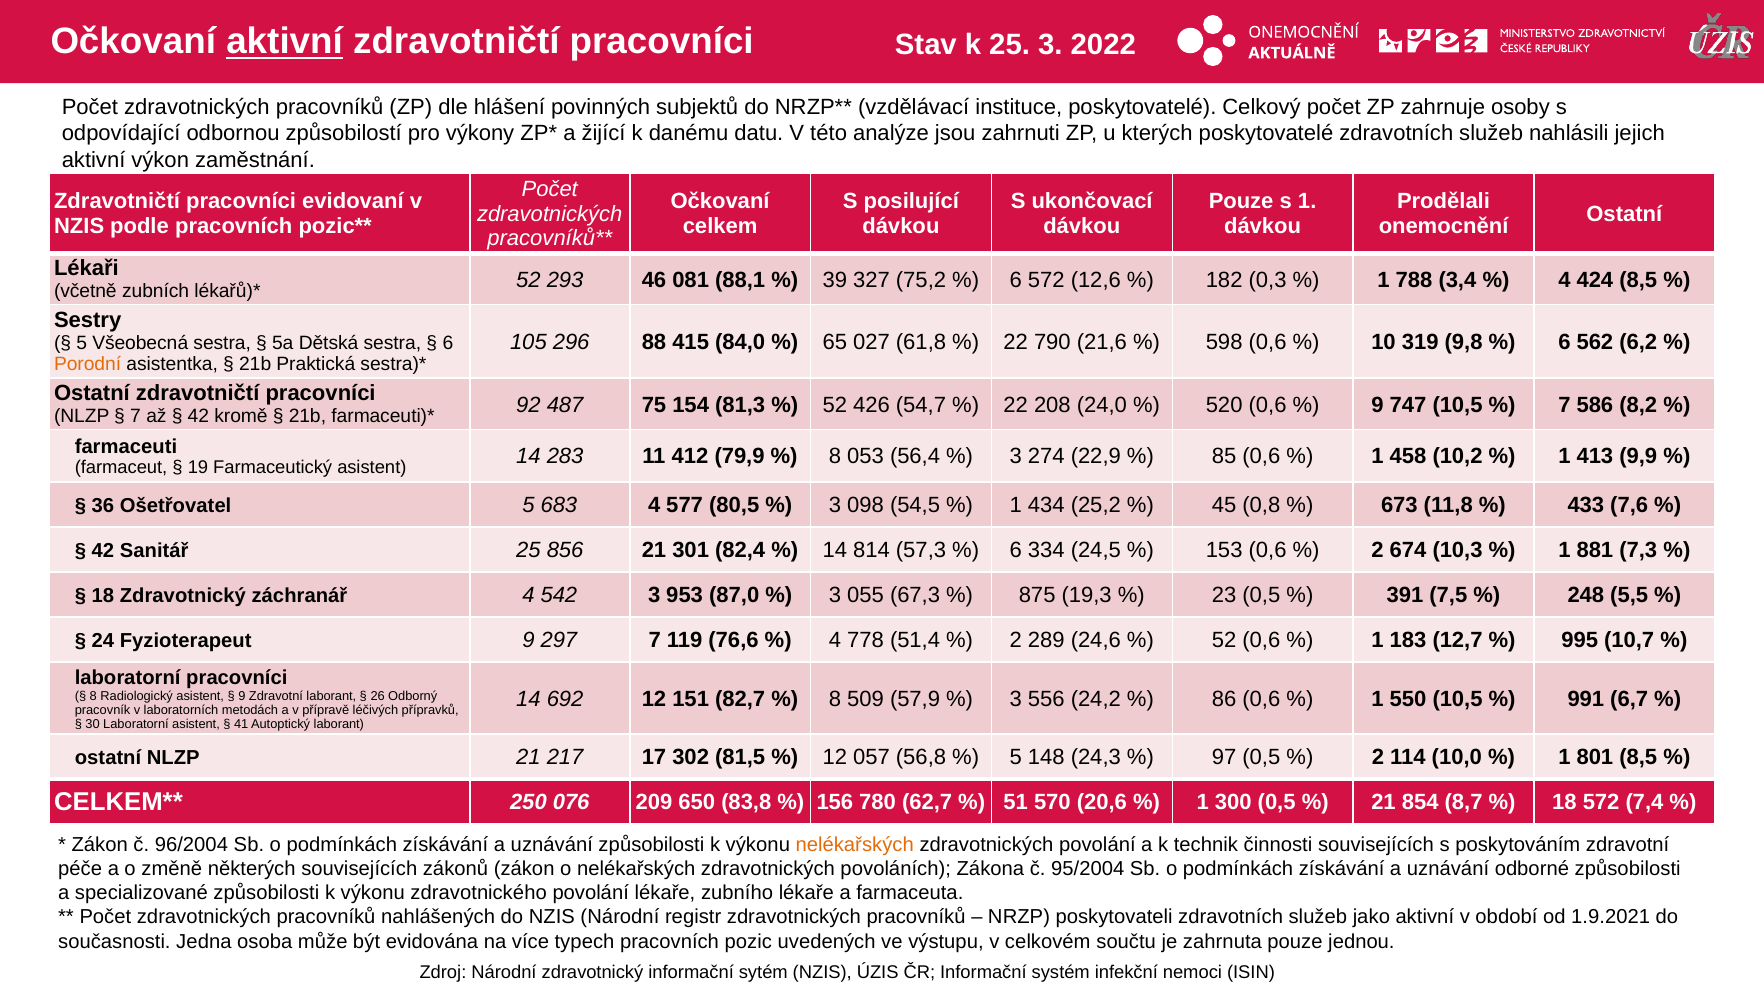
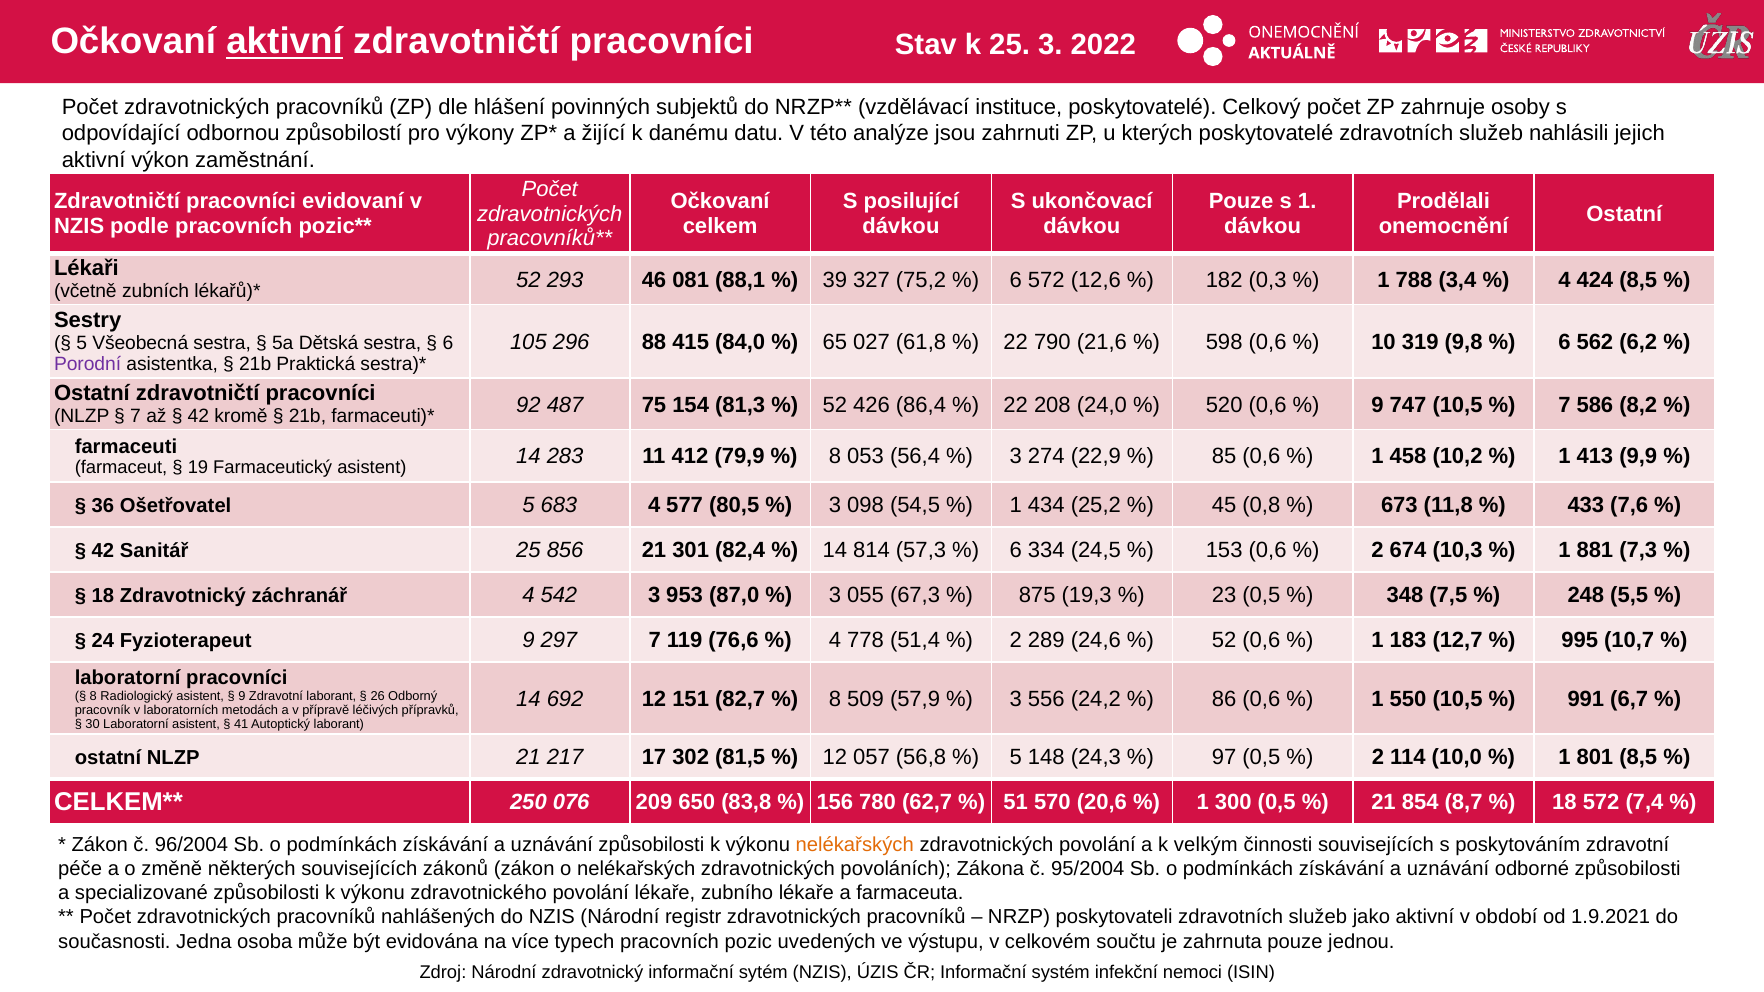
Porodní colour: orange -> purple (88, 365)
54,7: 54,7 -> 86,4 (921, 405)
391: 391 -> 348 (1405, 596)
technik: technik -> velkým (1206, 845)
